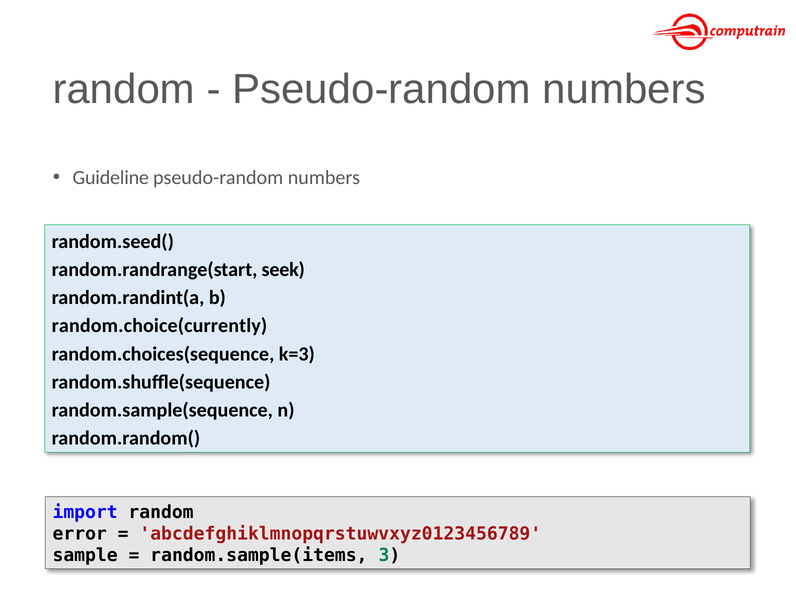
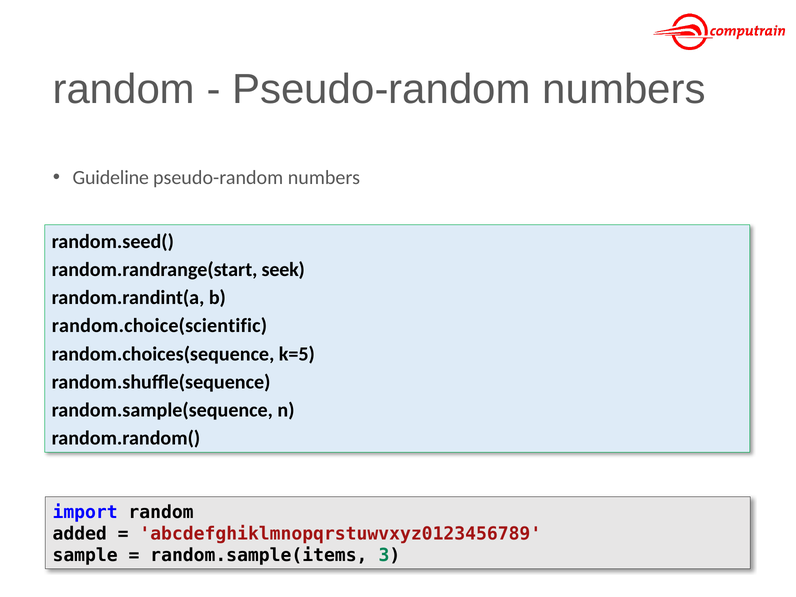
random.choice(currently: random.choice(currently -> random.choice(scientific (159, 326)
k=3: k=3 -> k=5 (297, 354)
error: error -> added (80, 534)
